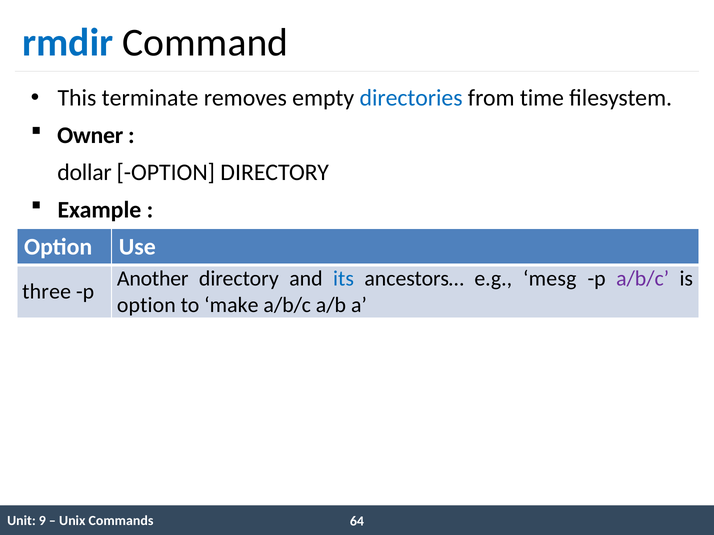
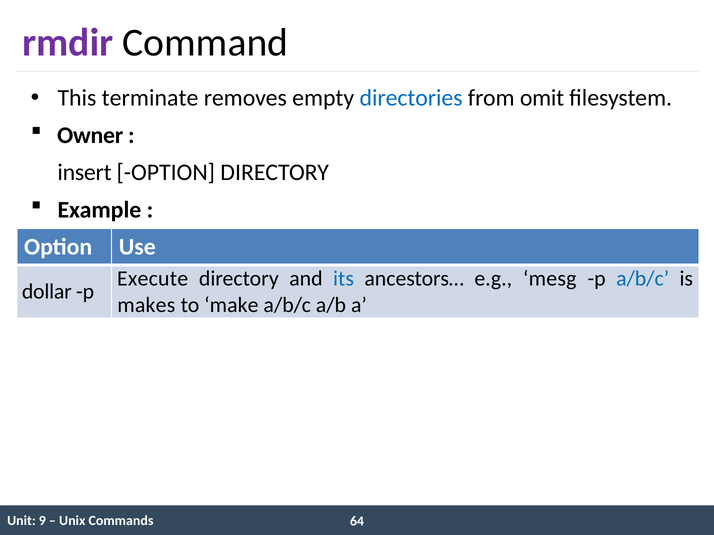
rmdir colour: blue -> purple (68, 43)
time: time -> omit (542, 98)
dollar: dollar -> insert (85, 173)
Another: Another -> Execute (153, 279)
a/b/c colour: purple -> blue (643, 279)
three: three -> dollar (47, 292)
option: option -> makes (146, 305)
